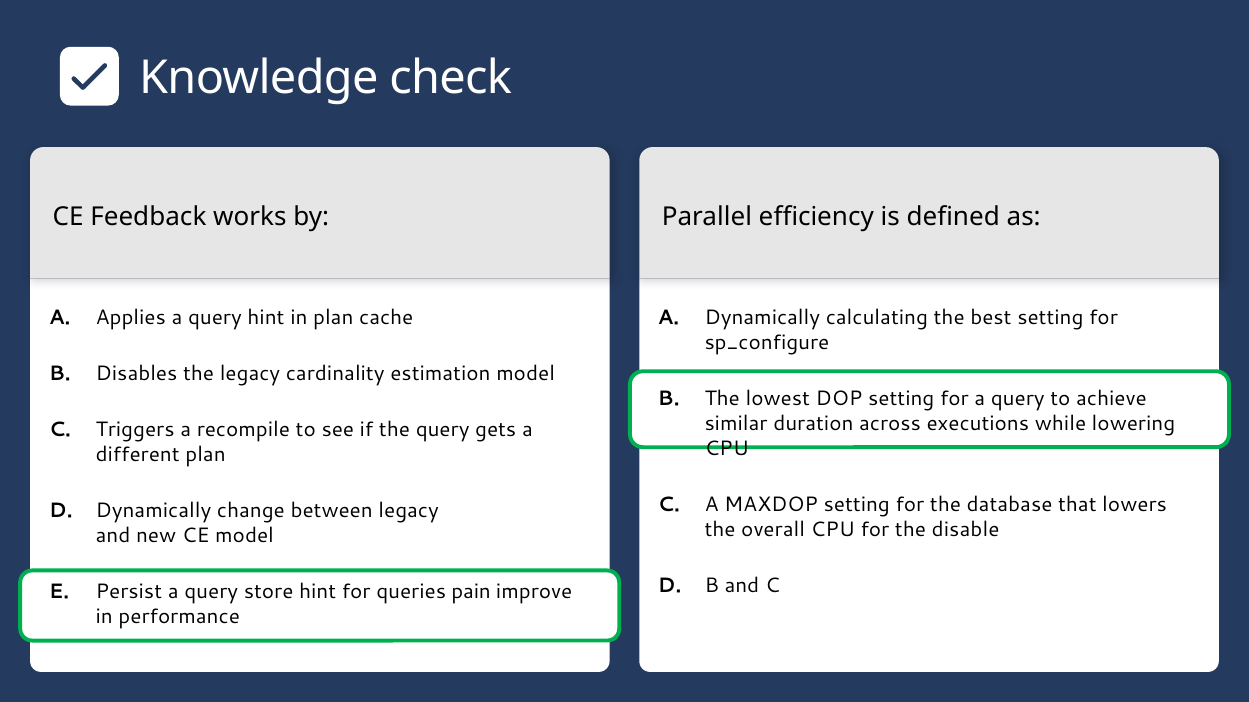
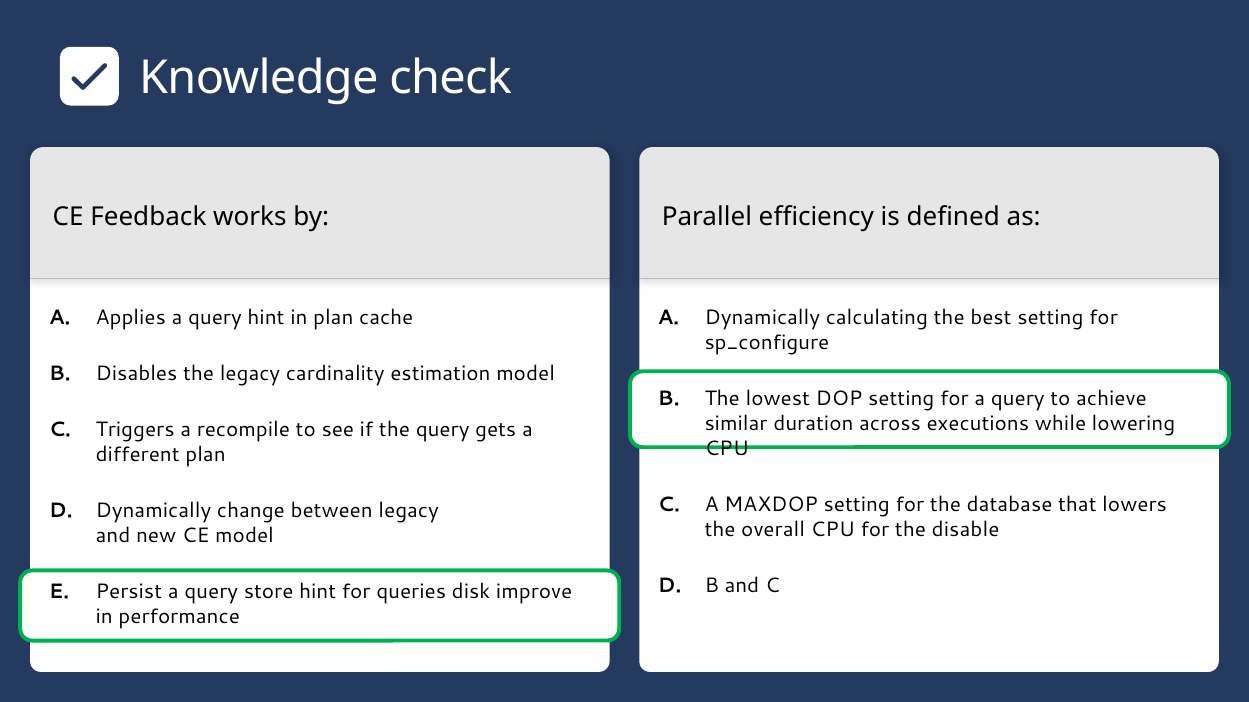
pain: pain -> disk (471, 593)
